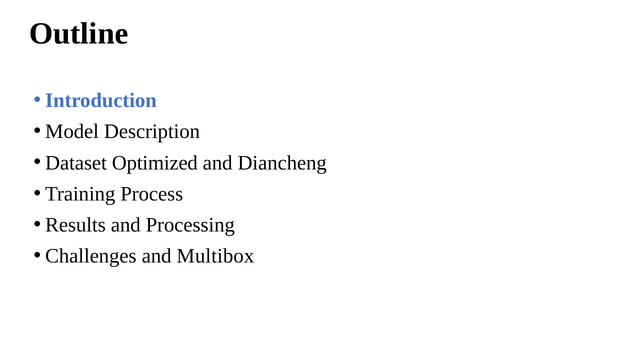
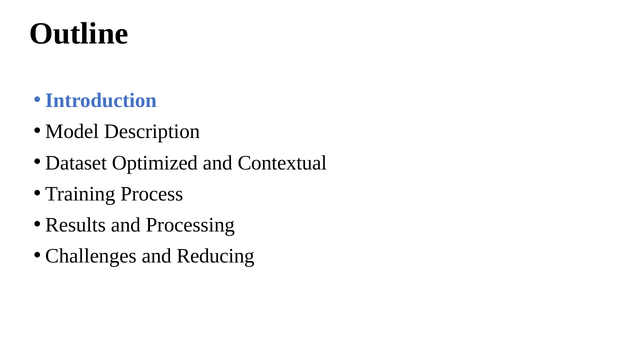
Diancheng: Diancheng -> Contextual (282, 163)
Multibox: Multibox -> Reducing (216, 256)
